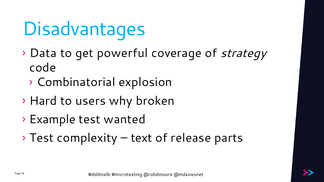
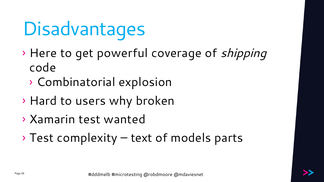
Data: Data -> Here (43, 53)
strategy: strategy -> shipping (243, 53)
Example: Example -> Xamarin (52, 120)
release: release -> models (191, 138)
